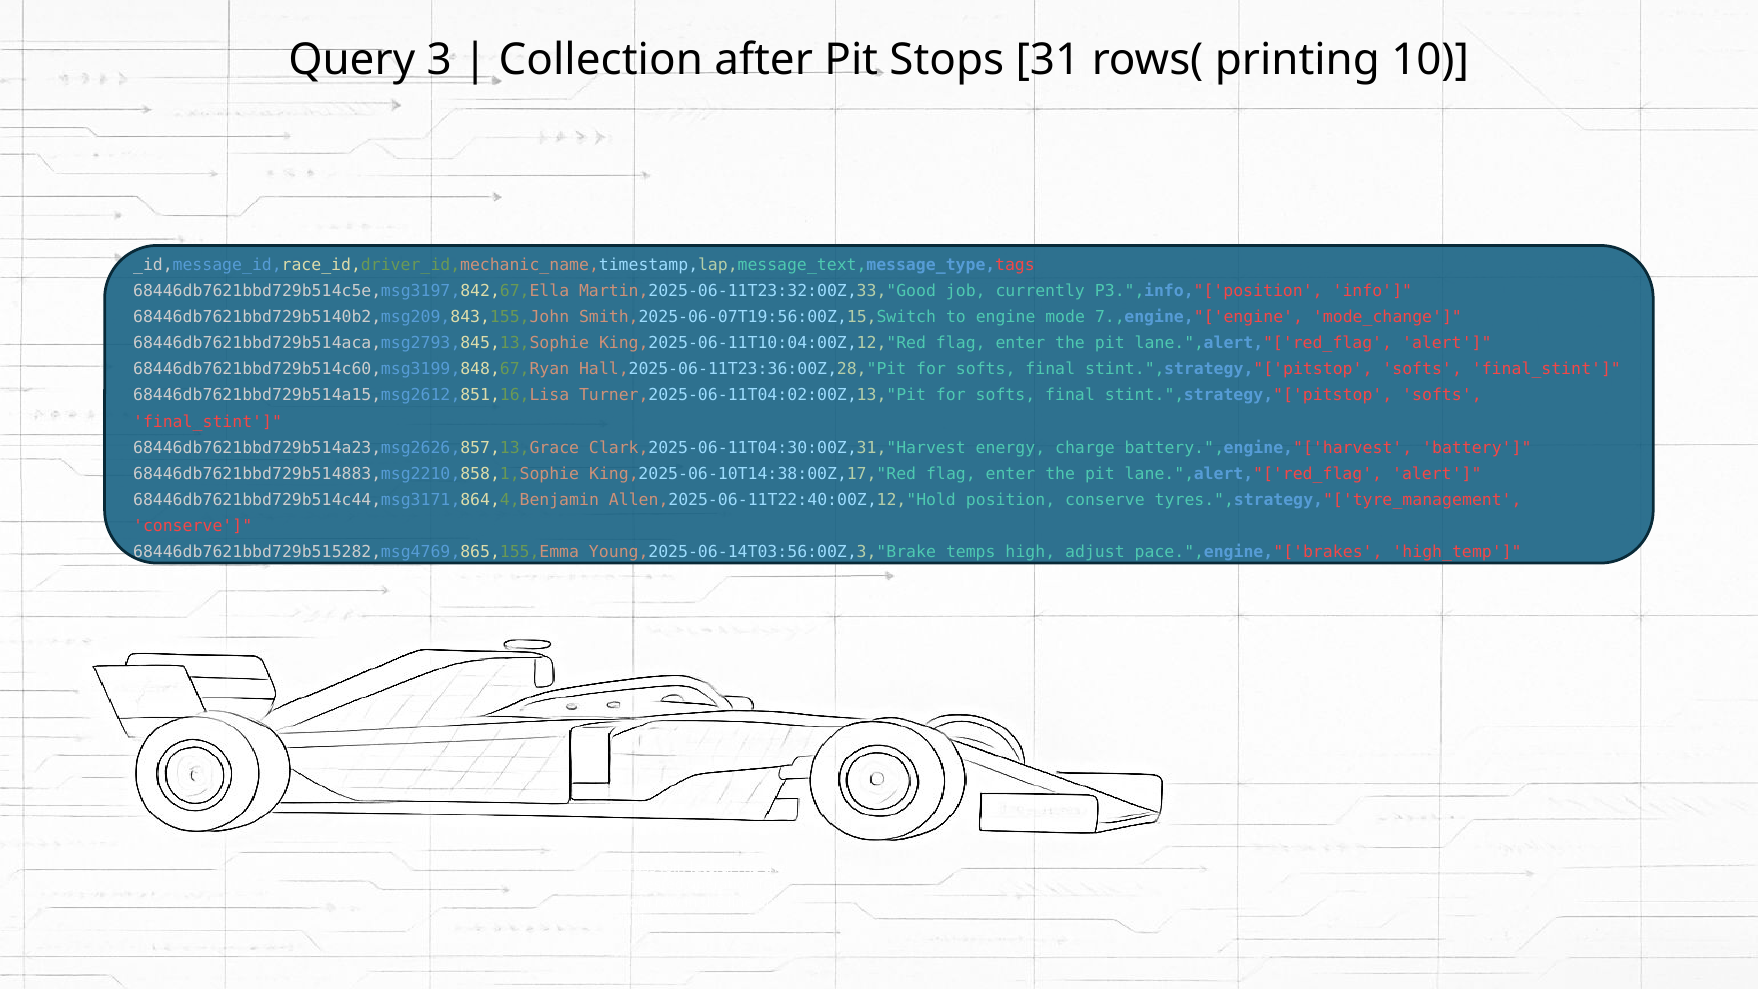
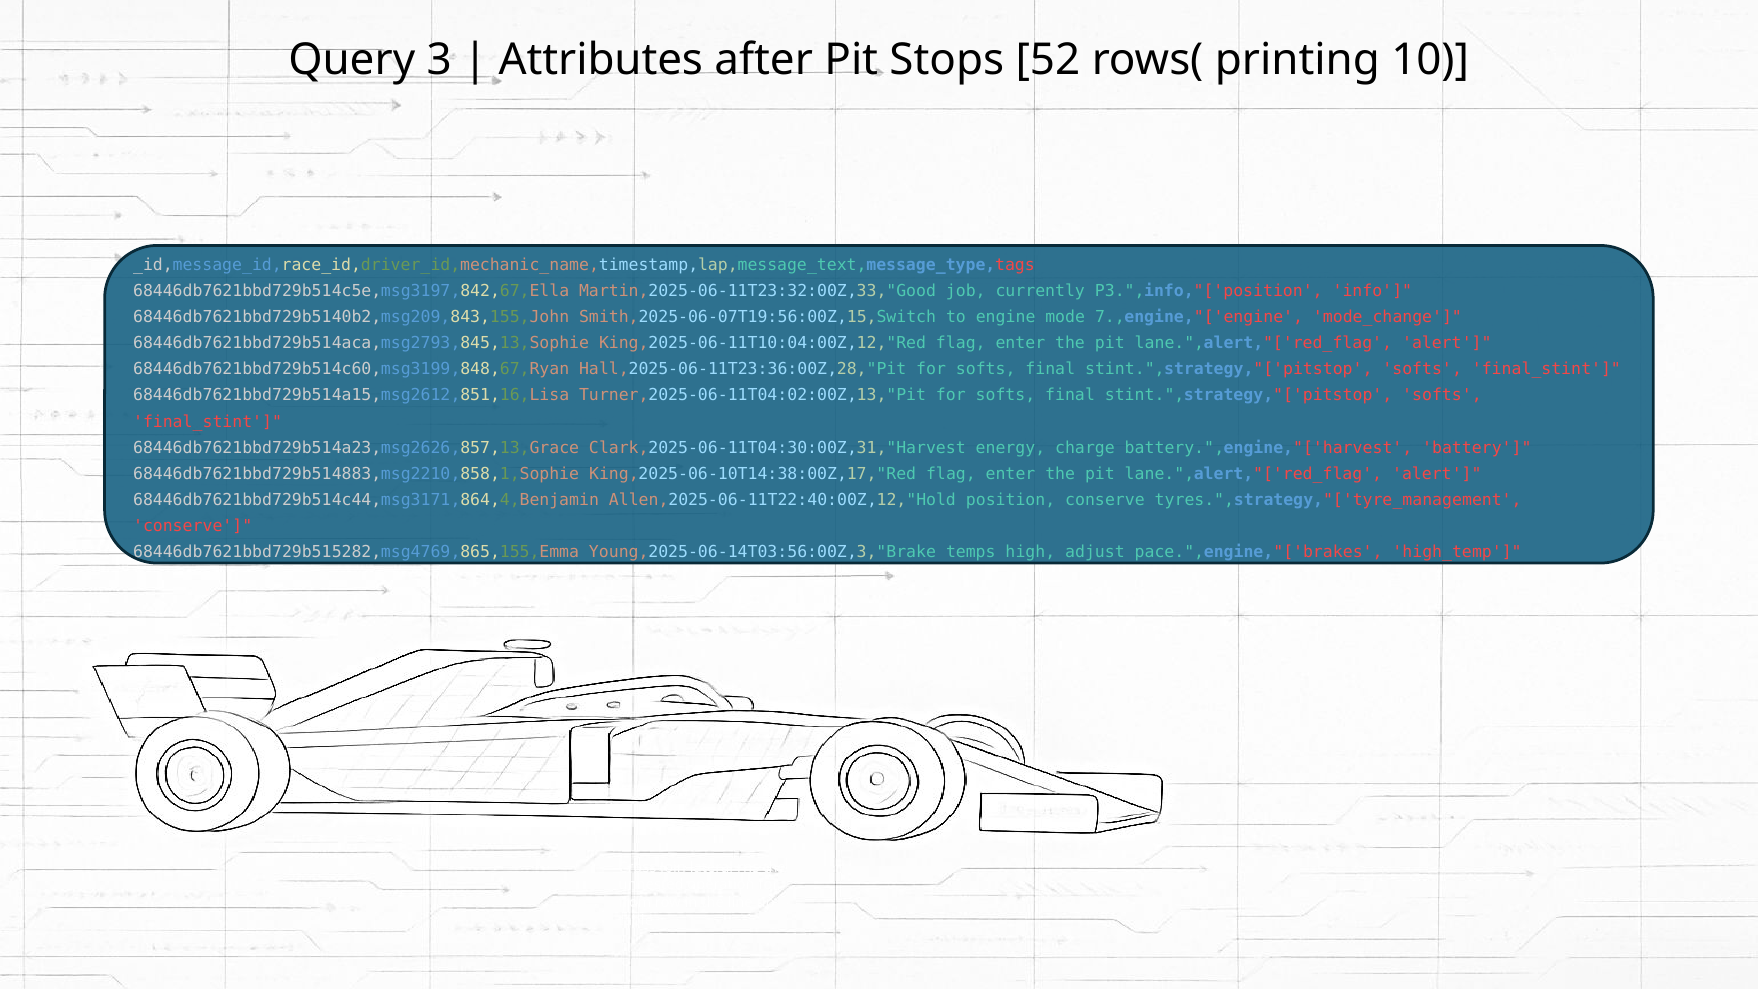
Collection: Collection -> Attributes (601, 60)
31: 31 -> 52 (1048, 60)
